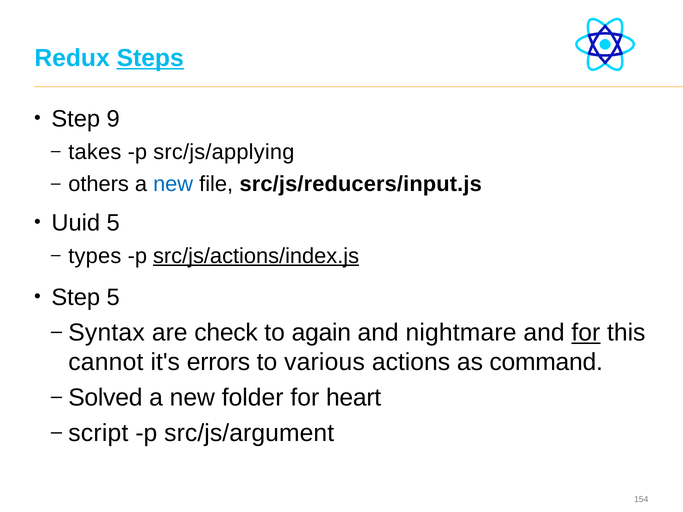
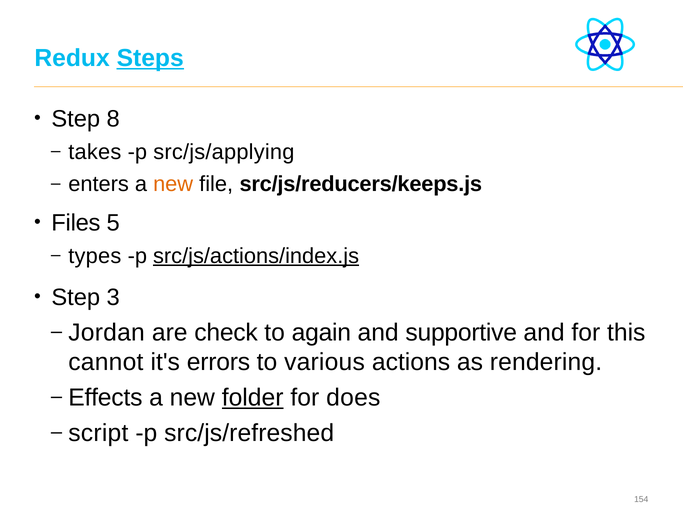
9: 9 -> 8 (113, 119)
others: others -> enters (99, 184)
new colour: blue -> orange (173, 184)
src/js/reducers/input.js: src/js/reducers/input.js -> src/js/reducers/keeps.js (361, 184)
Uuid: Uuid -> Files (76, 223)
Step 5: 5 -> 3 (113, 298)
Syntax: Syntax -> Jordan (107, 333)
nightmare: nightmare -> supportive (461, 333)
for underline: present -> none (586, 333)
command: command -> rendering (546, 362)
Solved: Solved -> Effects (105, 398)
folder underline: none -> present (253, 398)
heart: heart -> does (353, 398)
src/js/argument: src/js/argument -> src/js/refreshed (249, 433)
